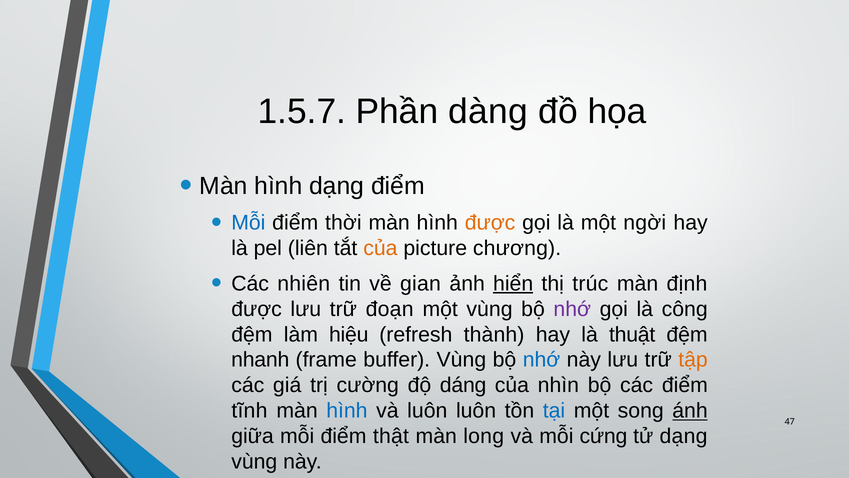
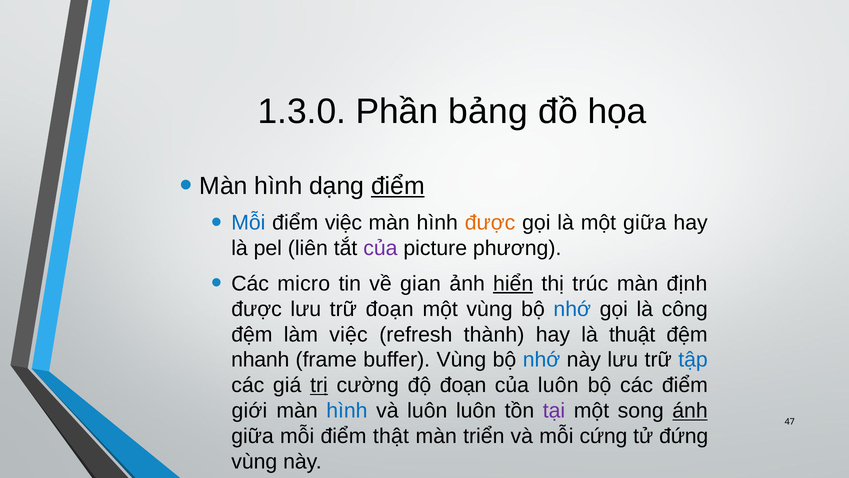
1.5.7: 1.5.7 -> 1.3.0 (302, 111)
dàng: dàng -> bảng (488, 111)
điểm underline: none -> present (398, 186)
điểm thời: thời -> việc (343, 223)
một ngời: ngời -> giữa (645, 223)
của colour: orange -> purple (380, 248)
chương: chương -> phương (517, 248)
nhiên: nhiên -> micro (304, 283)
nhớ colour: purple -> blue (572, 309)
làm hiệu: hiệu -> việc (349, 334)
tập colour: orange -> blue (693, 360)
trị underline: none -> present (319, 385)
độ dáng: dáng -> đoạn (463, 385)
của nhìn: nhìn -> luôn (558, 385)
tĩnh: tĩnh -> giới (249, 411)
tại colour: blue -> purple (554, 411)
long: long -> triển (484, 436)
tử dạng: dạng -> đứng (684, 436)
